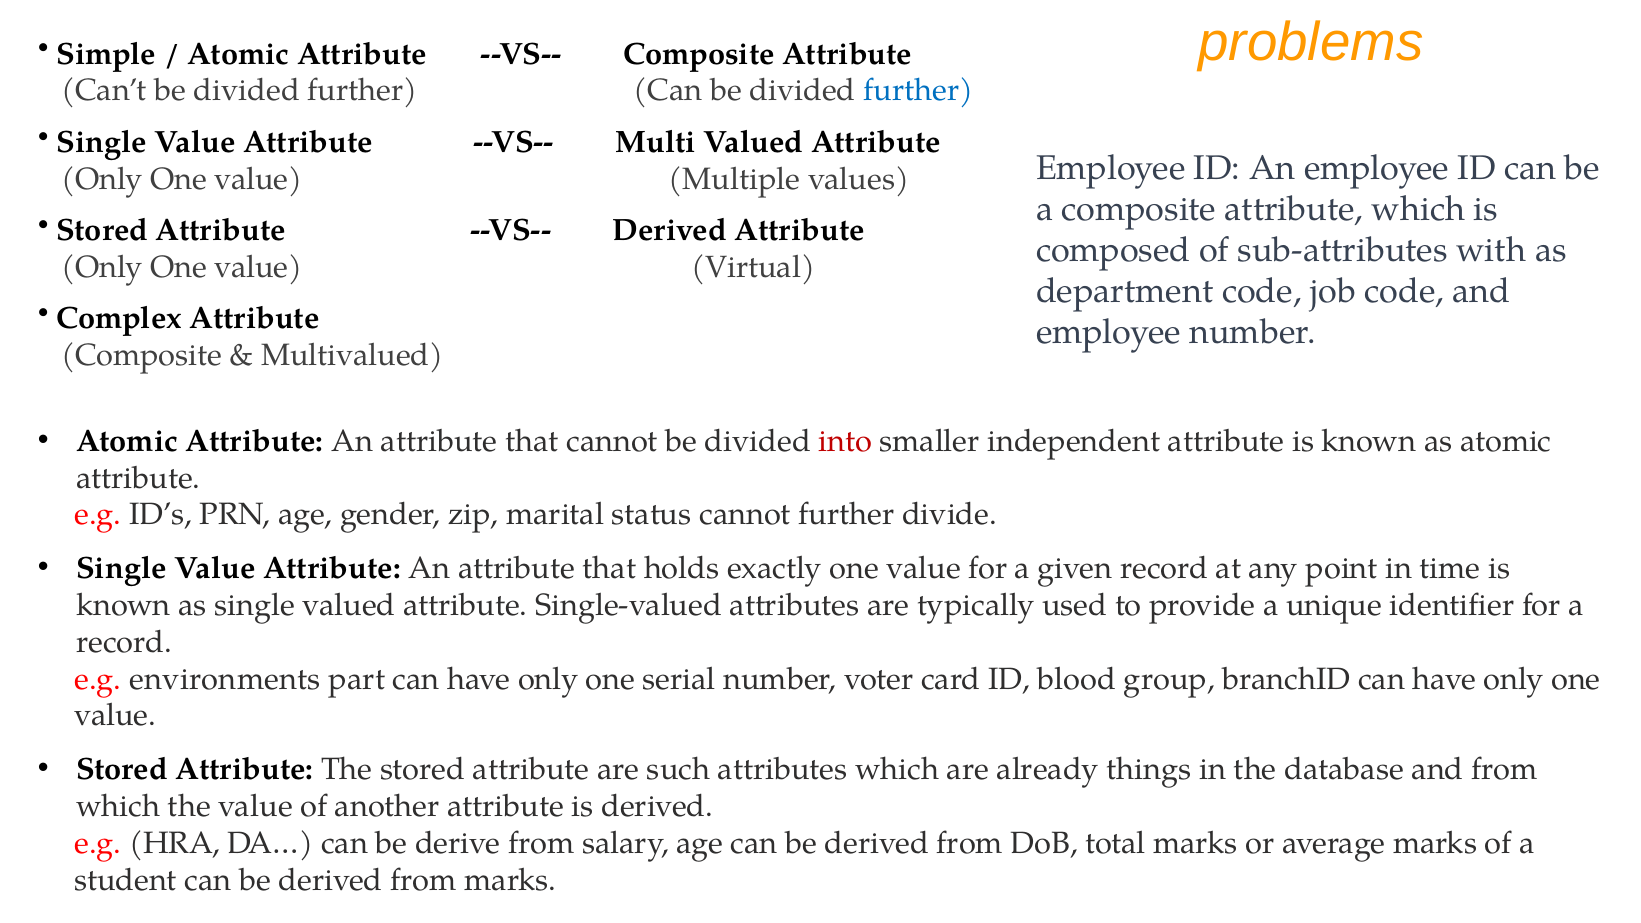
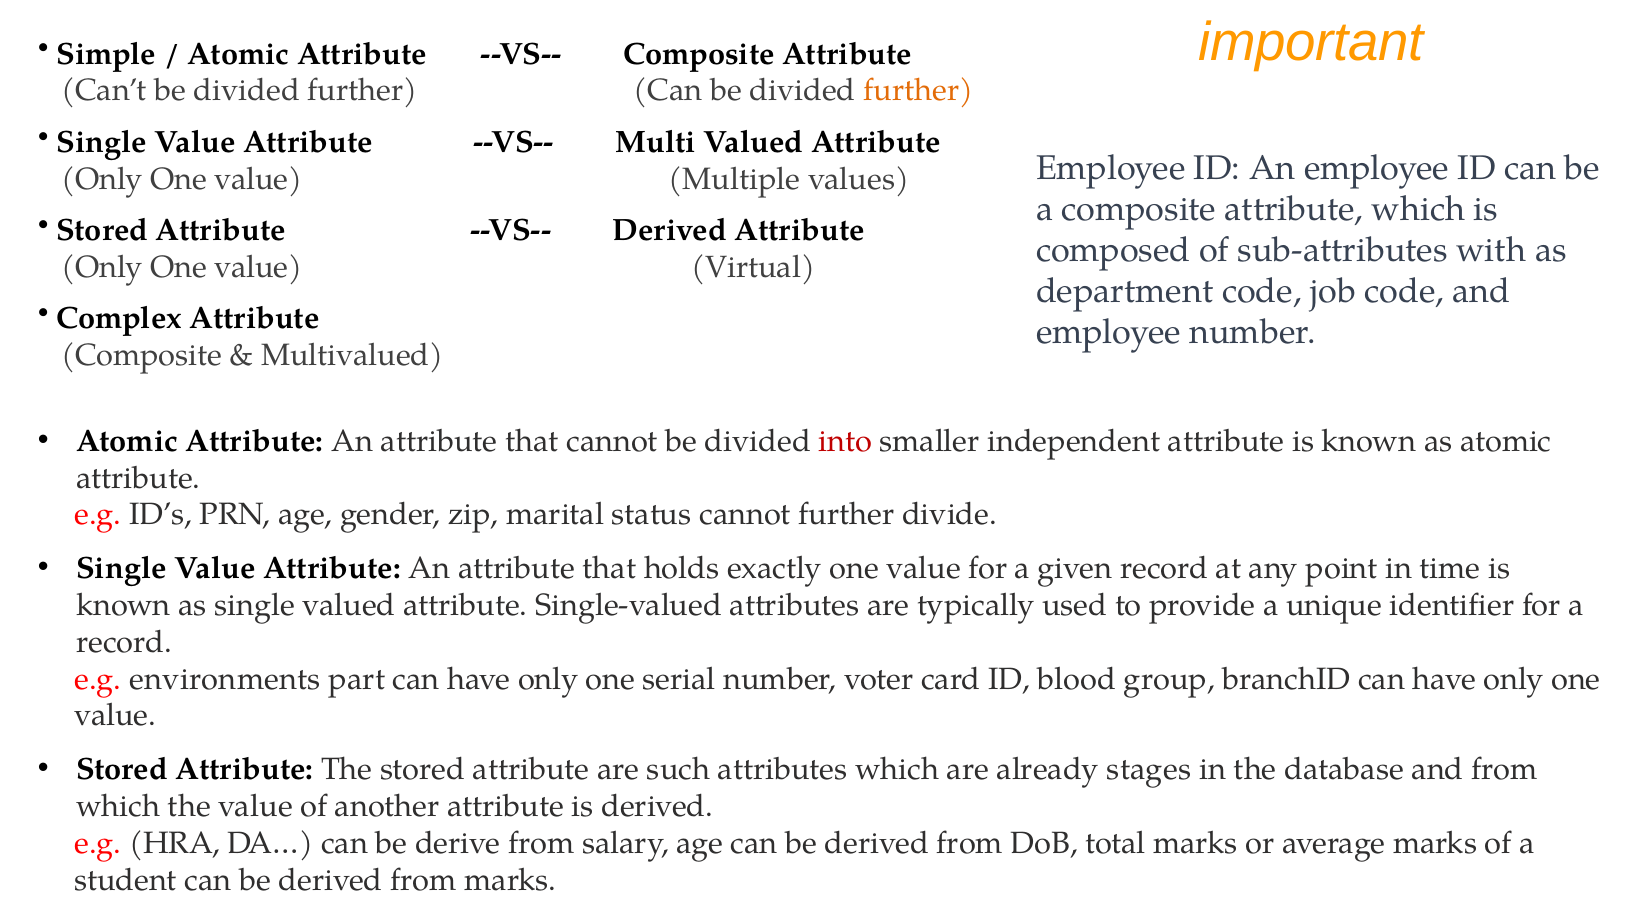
problems: problems -> important (1311, 43)
further colour: blue -> orange (919, 91)
things: things -> stages (1149, 769)
